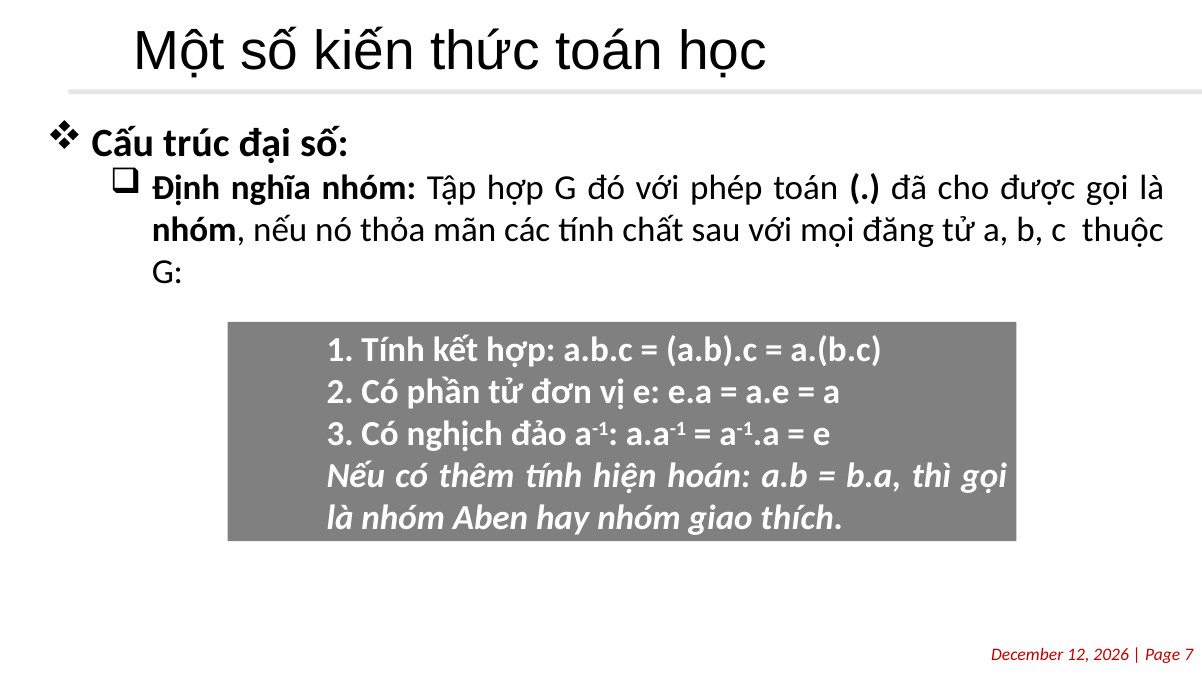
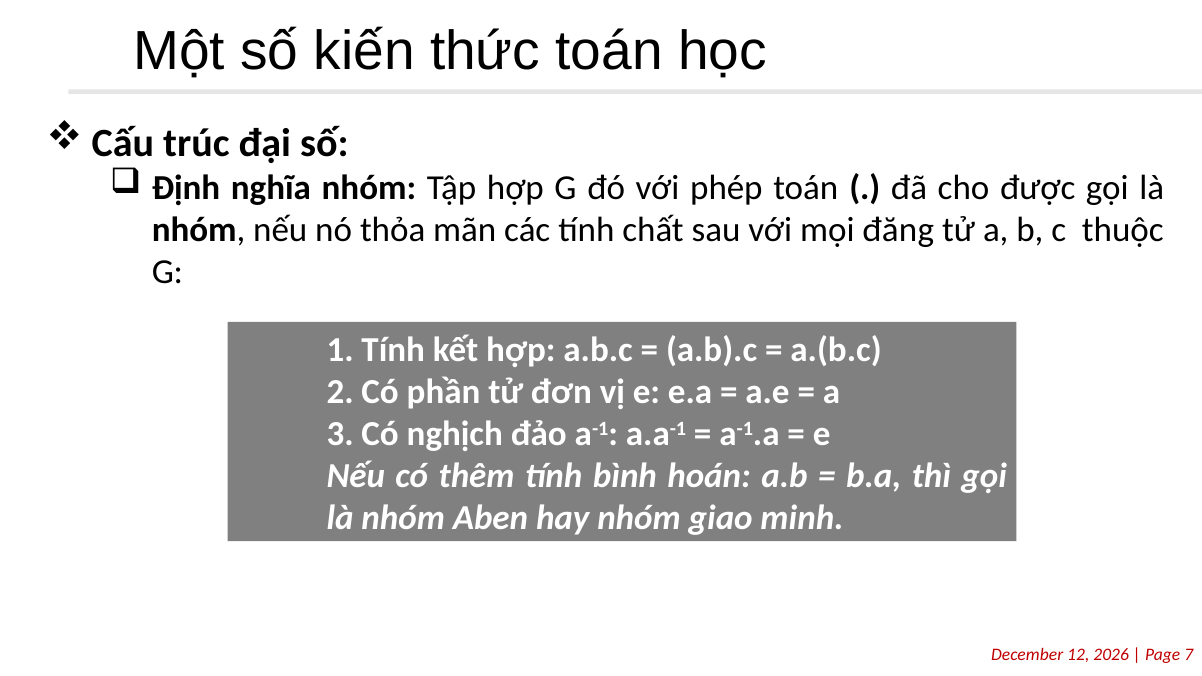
hiện: hiện -> bình (625, 476)
thích: thích -> minh (802, 518)
